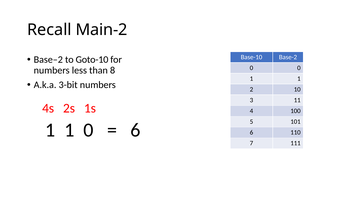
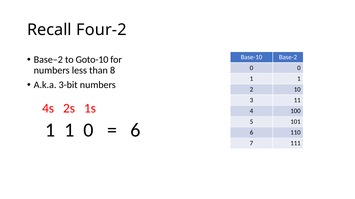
Main-2: Main-2 -> Four-2 (101, 30)
